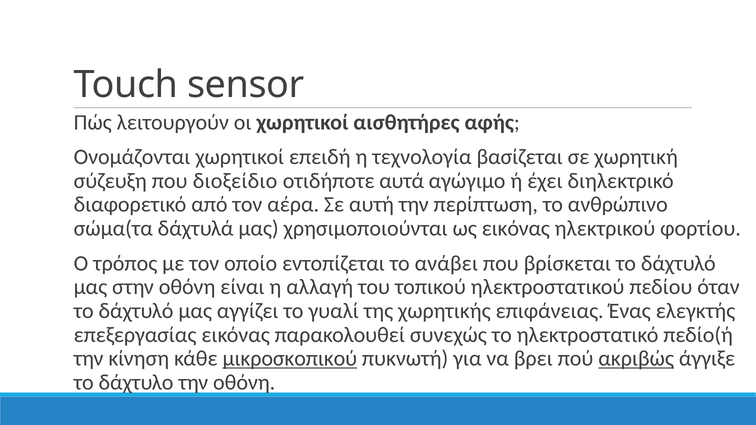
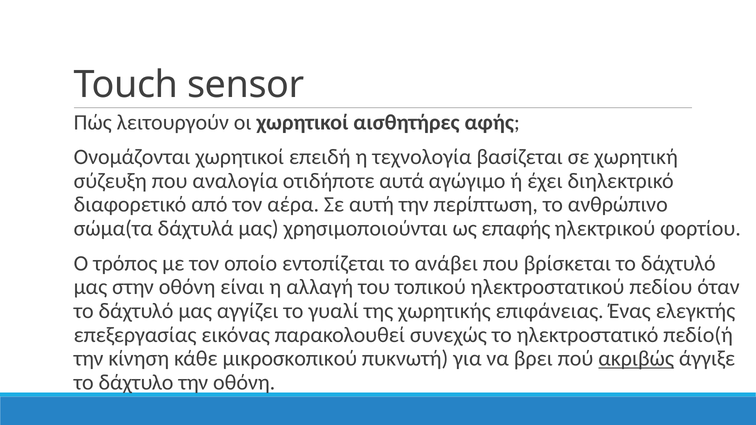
διοξείδιο: διοξείδιο -> αναλογία (235, 181)
ως εικόνας: εικόνας -> επαφής (516, 229)
μικροσκοπικού underline: present -> none (290, 359)
